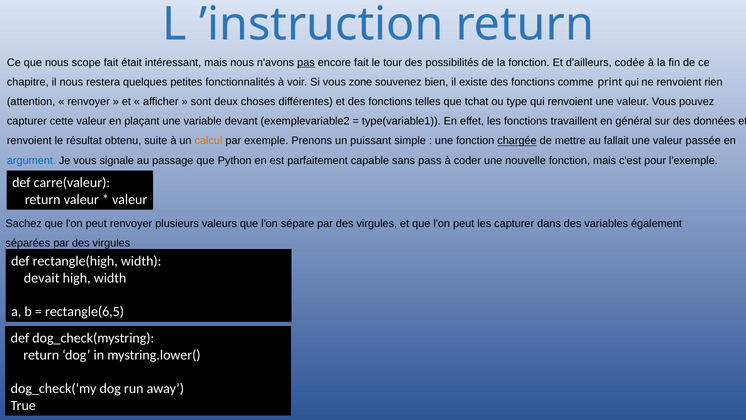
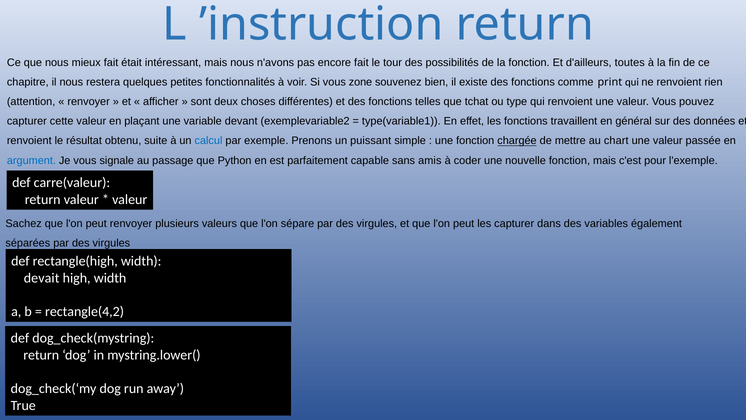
scope: scope -> mieux (86, 62)
pas underline: present -> none (306, 62)
codée: codée -> toutes (630, 62)
calcul colour: orange -> blue (208, 141)
fallait: fallait -> chart (616, 141)
pass: pass -> amis (430, 160)
rectangle(6,5: rectangle(6,5 -> rectangle(4,2 (85, 311)
